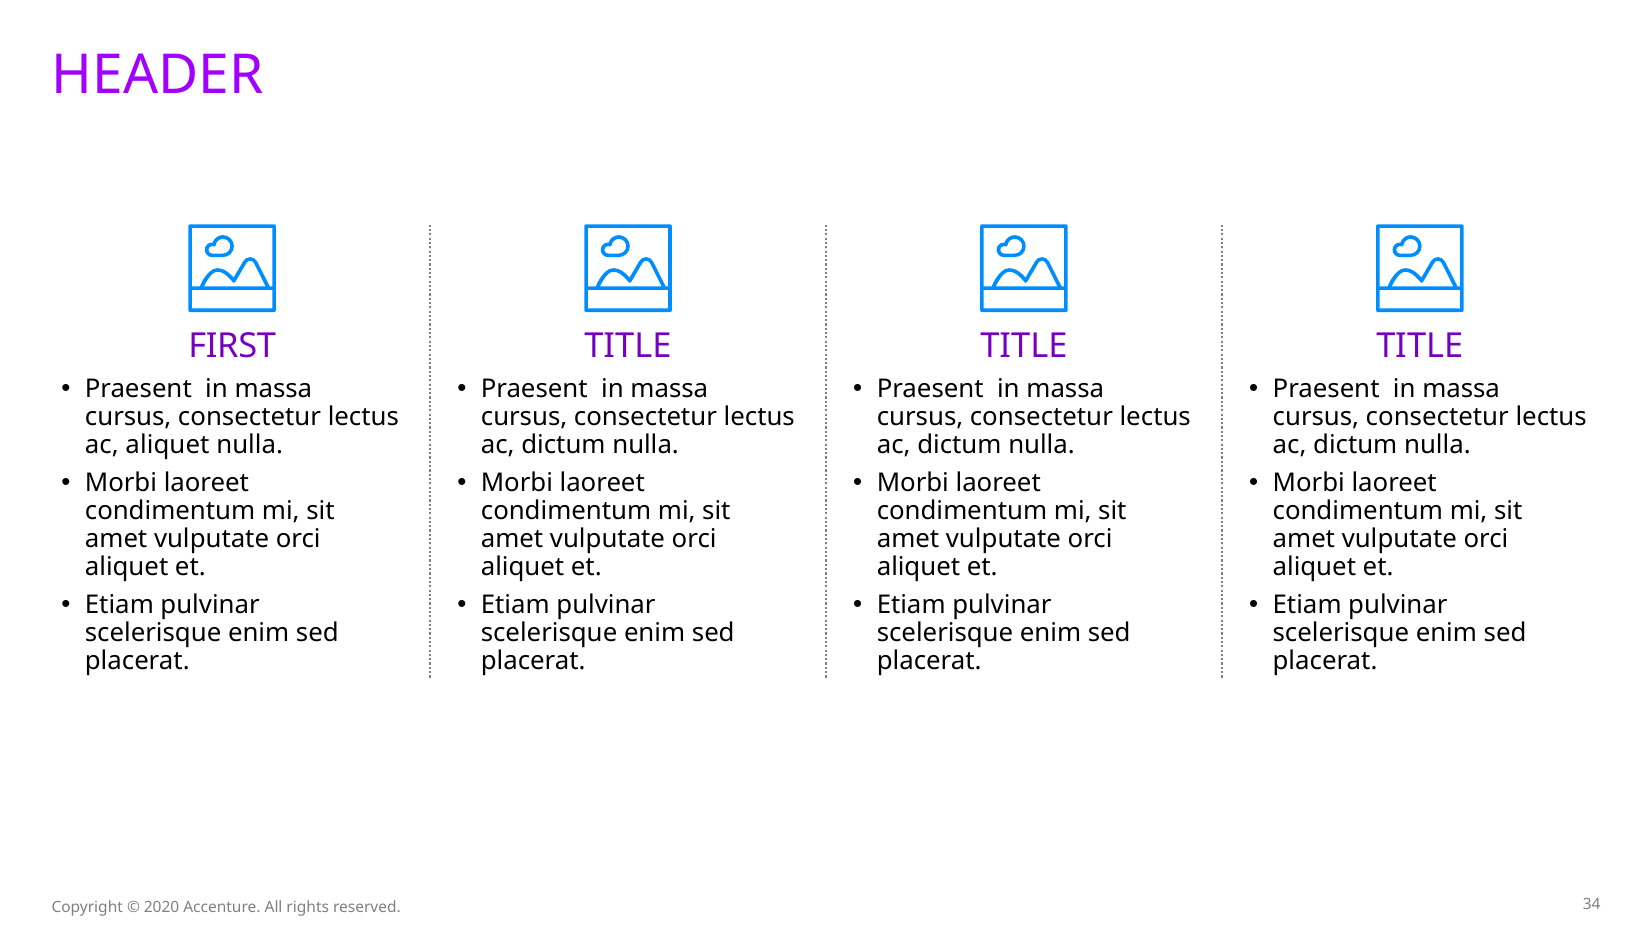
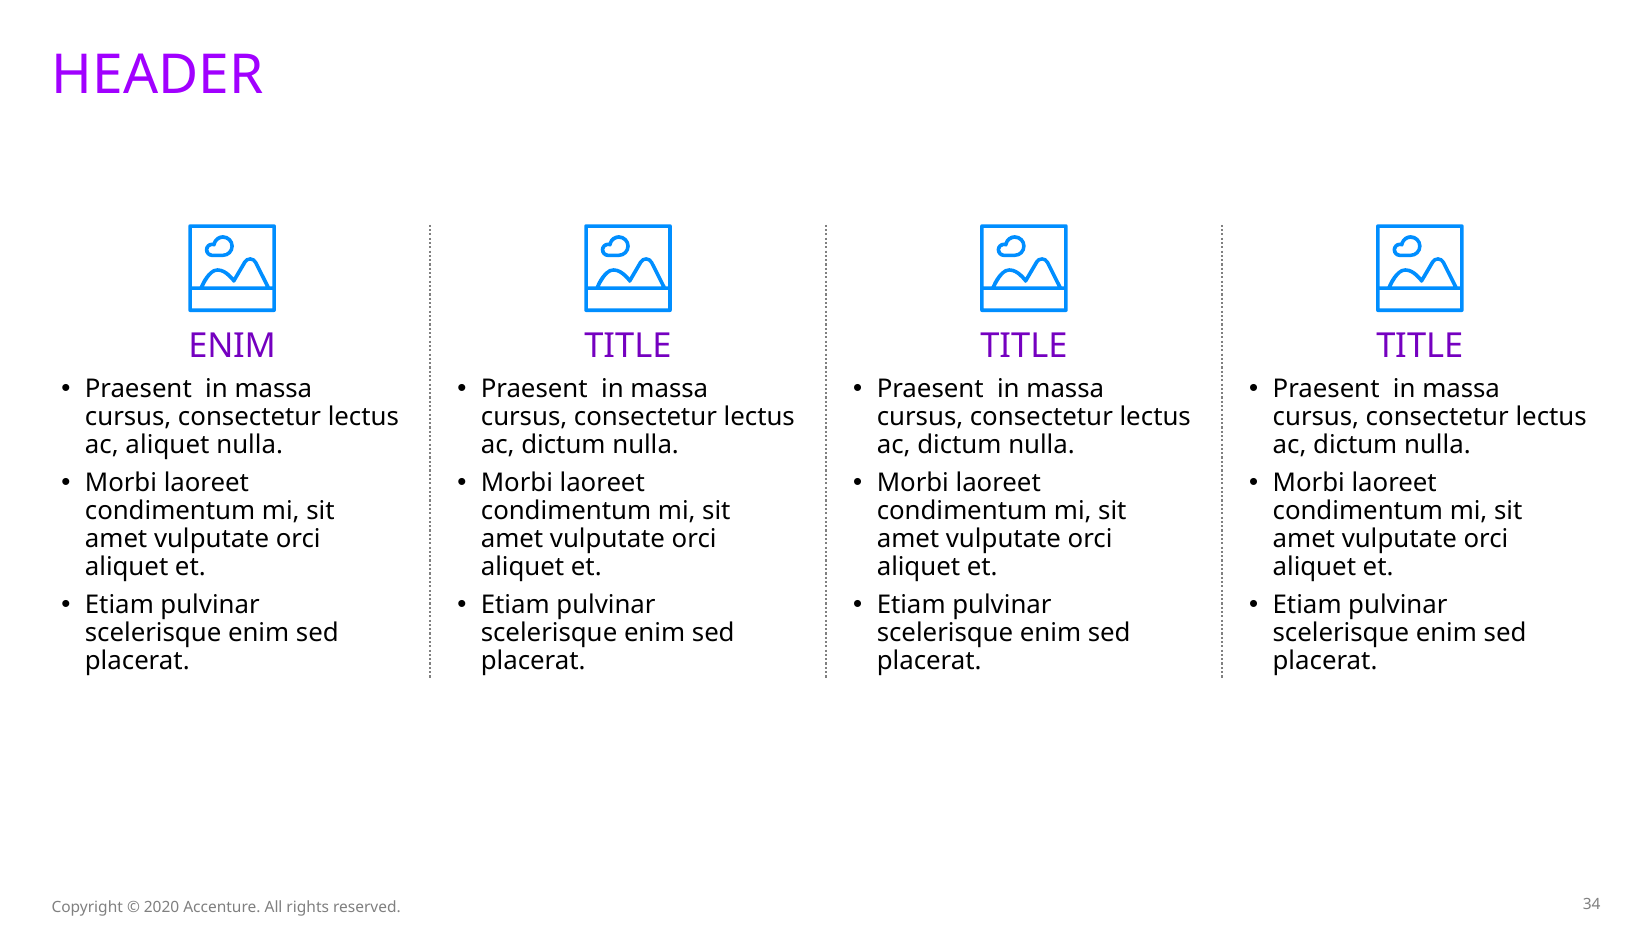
FIRST: FIRST -> ENIM (232, 347)
